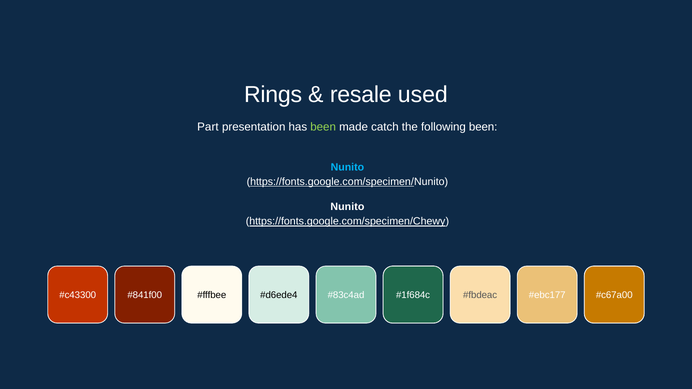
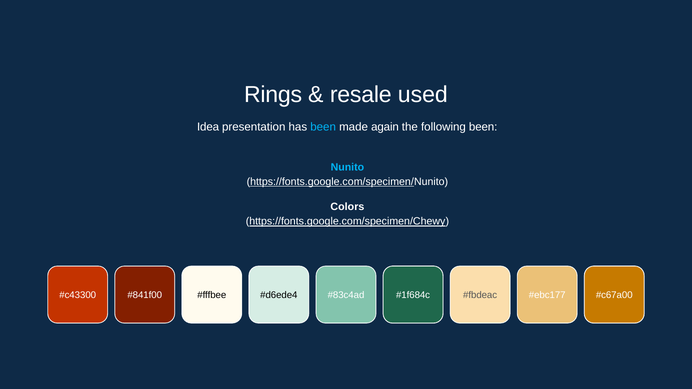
Part: Part -> Idea (208, 127)
been colour: light green -> light blue (323, 127)
catch: catch -> again (385, 127)
Nunito: Nunito -> Colors (347, 207)
